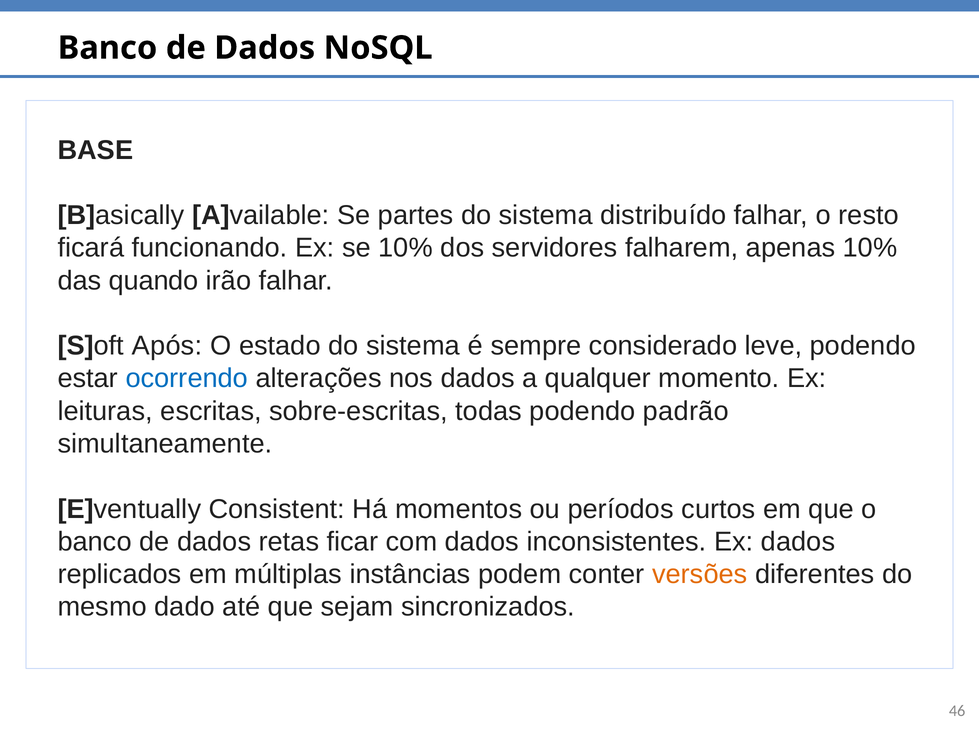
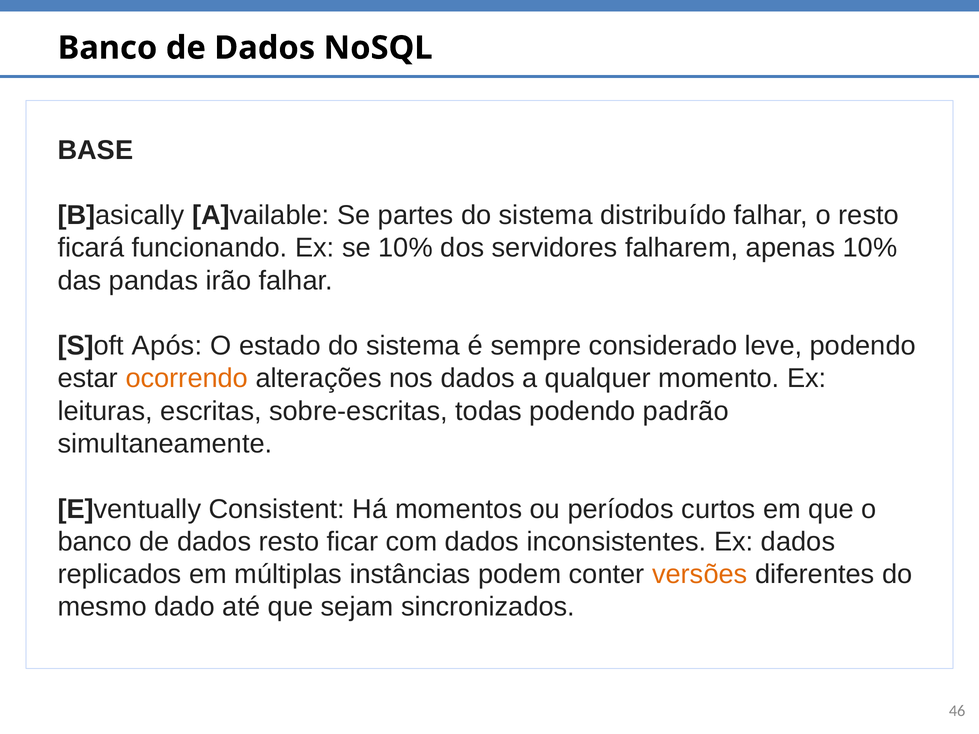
quando: quando -> pandas (154, 281)
ocorrendo colour: blue -> orange (187, 379)
dados retas: retas -> resto (289, 542)
